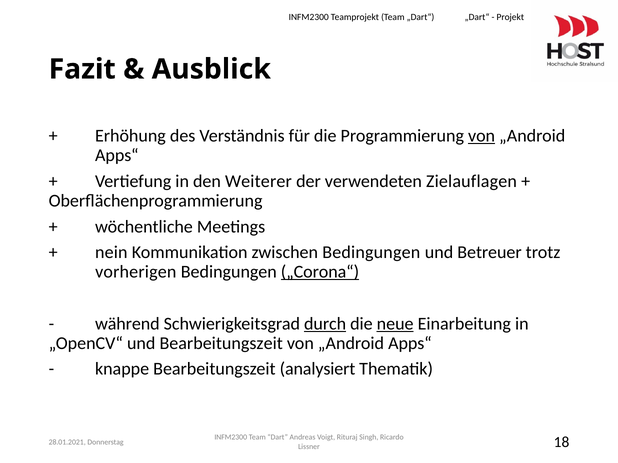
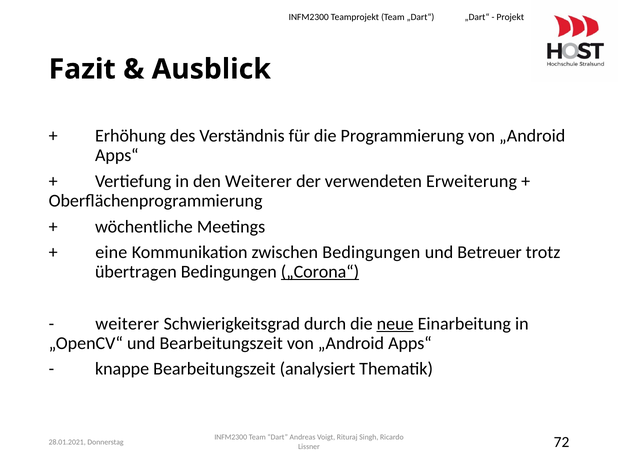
von underline: present -> none (482, 136)
Zielauflagen: Zielauflagen -> Erweiterung (472, 181)
nein: nein -> eine (111, 253)
vorherigen: vorherigen -> übertragen (136, 272)
während: während -> weiterer (127, 324)
durch underline: present -> none (325, 324)
18: 18 -> 72 (562, 443)
